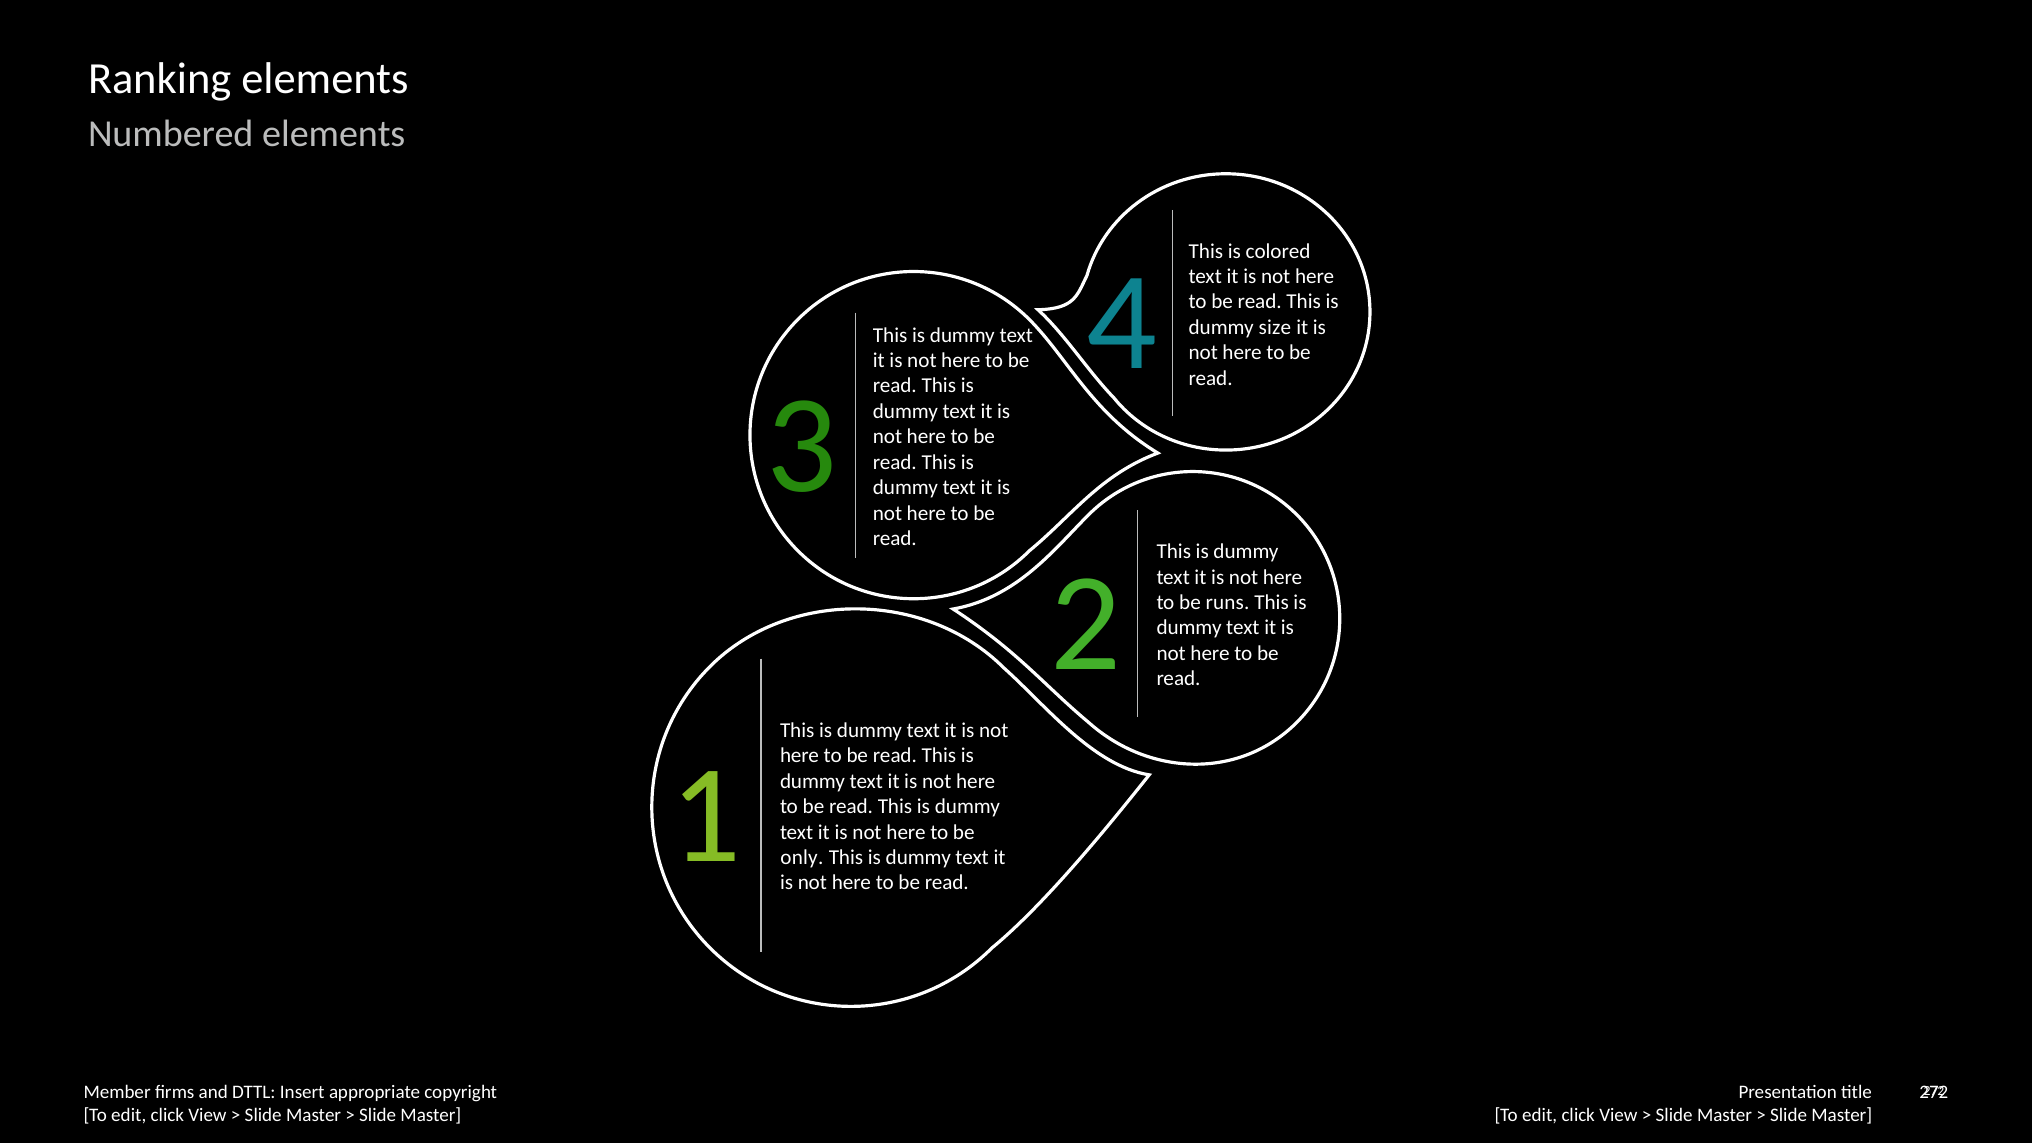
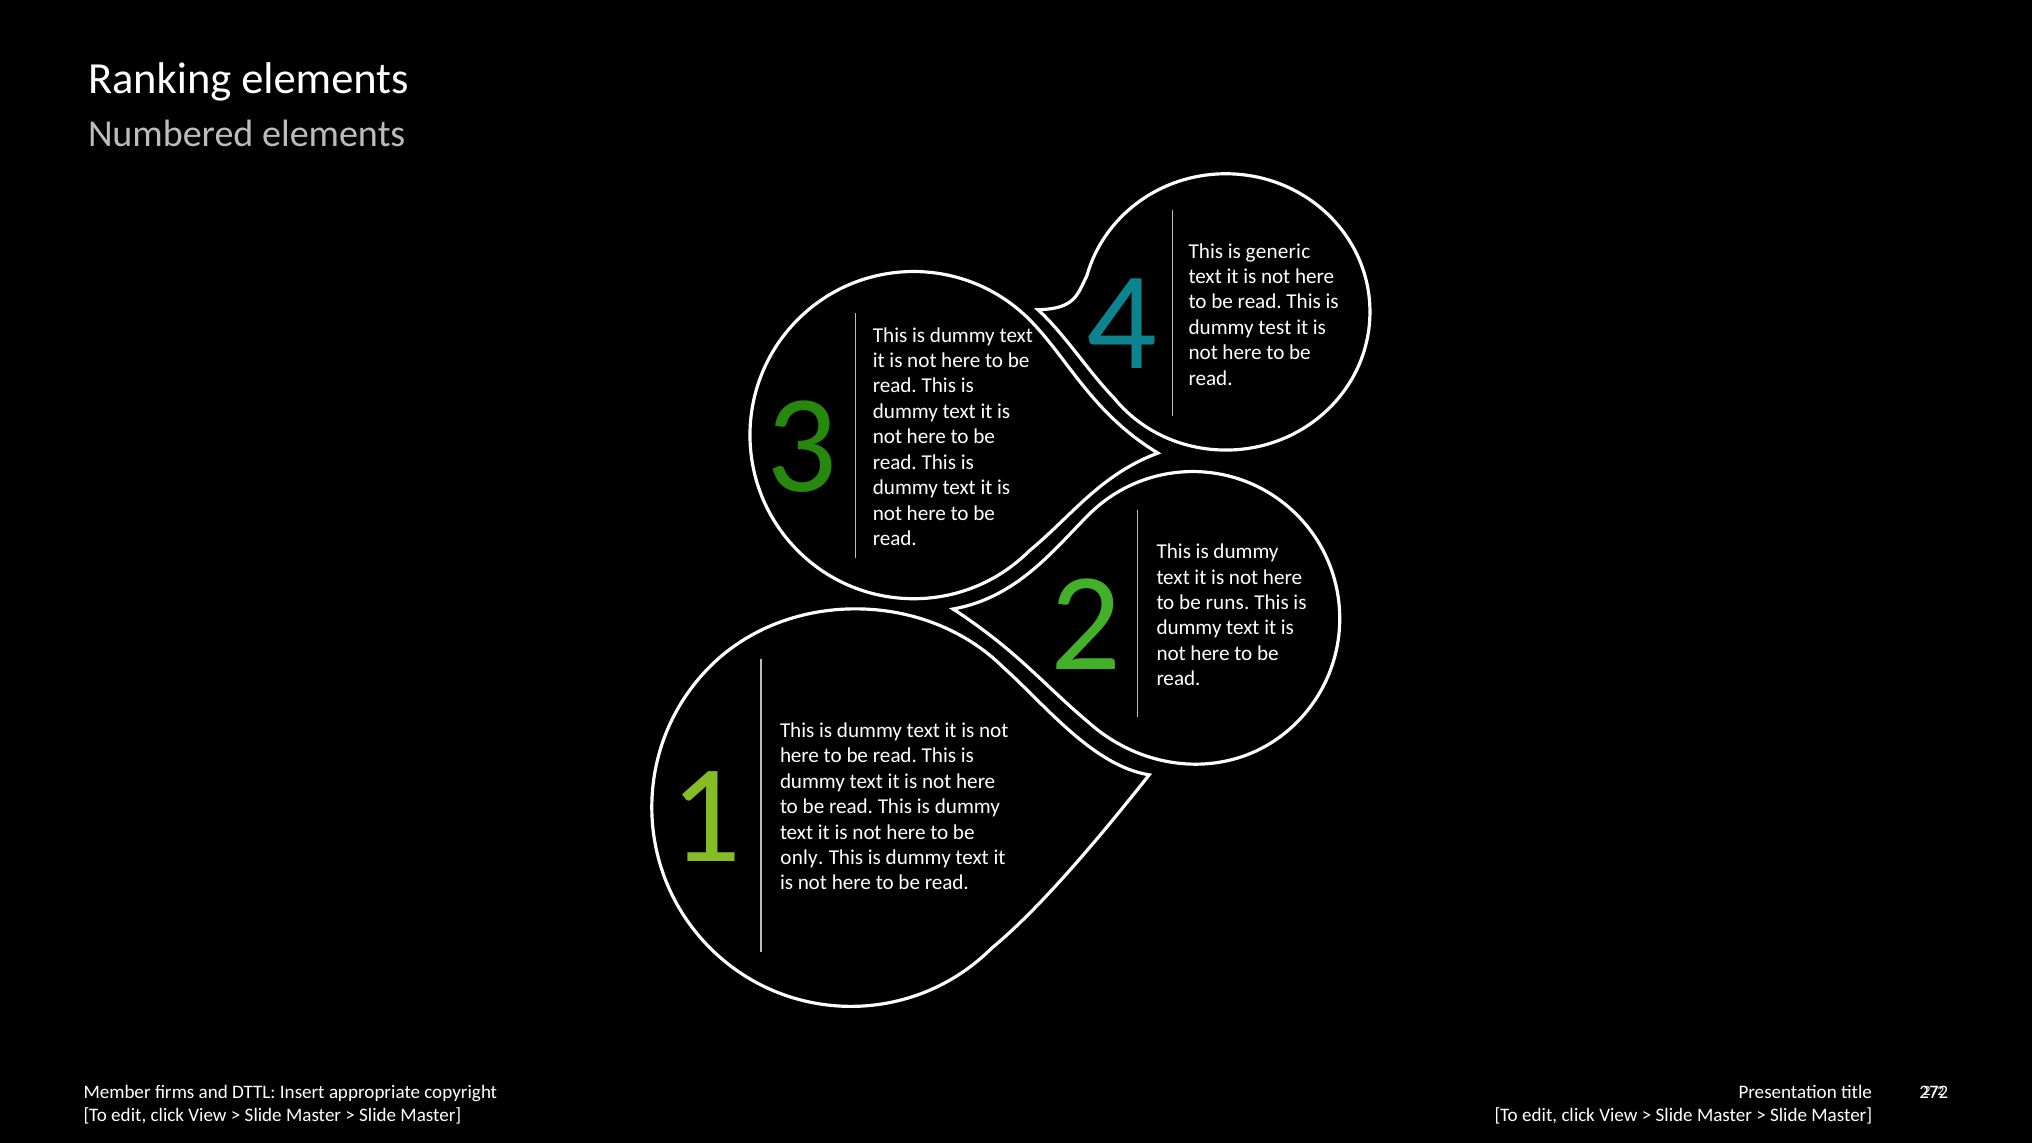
colored: colored -> generic (1278, 251)
size: size -> test (1275, 327)
